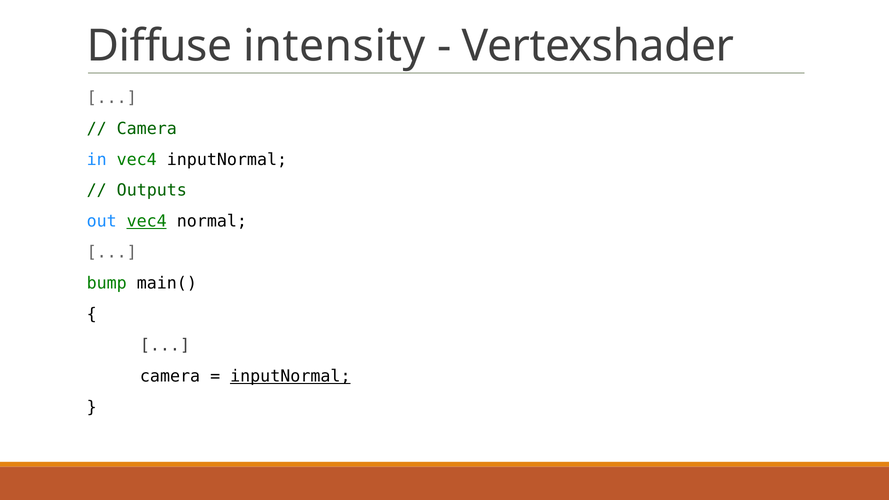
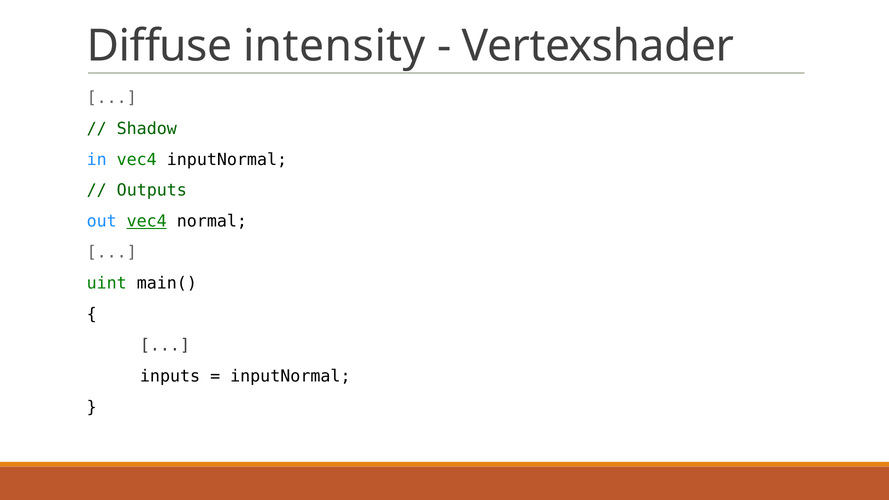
Camera: Camera -> Shadow (147, 129)
bump: bump -> uint (107, 283)
camera: camera -> inputs (170, 376)
inputNormal underline: present -> none (290, 376)
